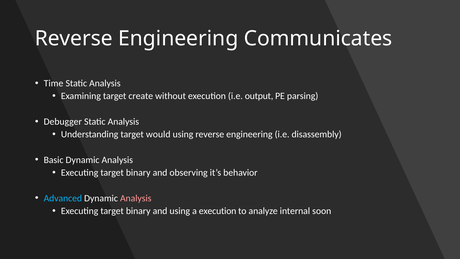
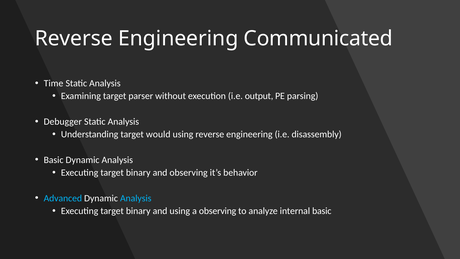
Communicates: Communicates -> Communicated (318, 39)
create: create -> parser (141, 96)
Analysis colour: pink -> light blue (136, 198)
a execution: execution -> observing (218, 211)
internal soon: soon -> basic (322, 211)
